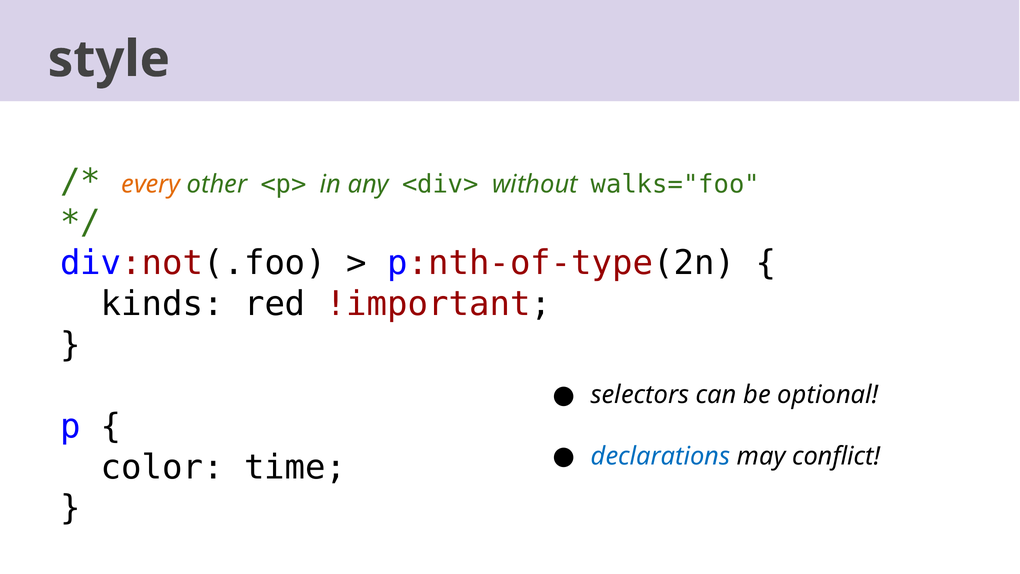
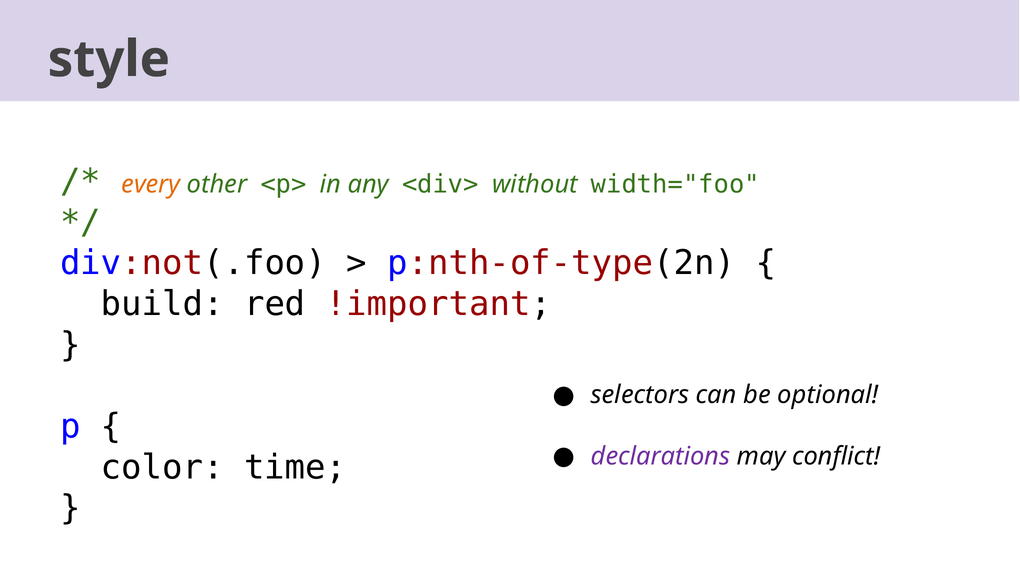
walks="foo: walks="foo -> width="foo (675, 184)
kinds: kinds -> build (162, 304)
declarations colour: blue -> purple (661, 456)
